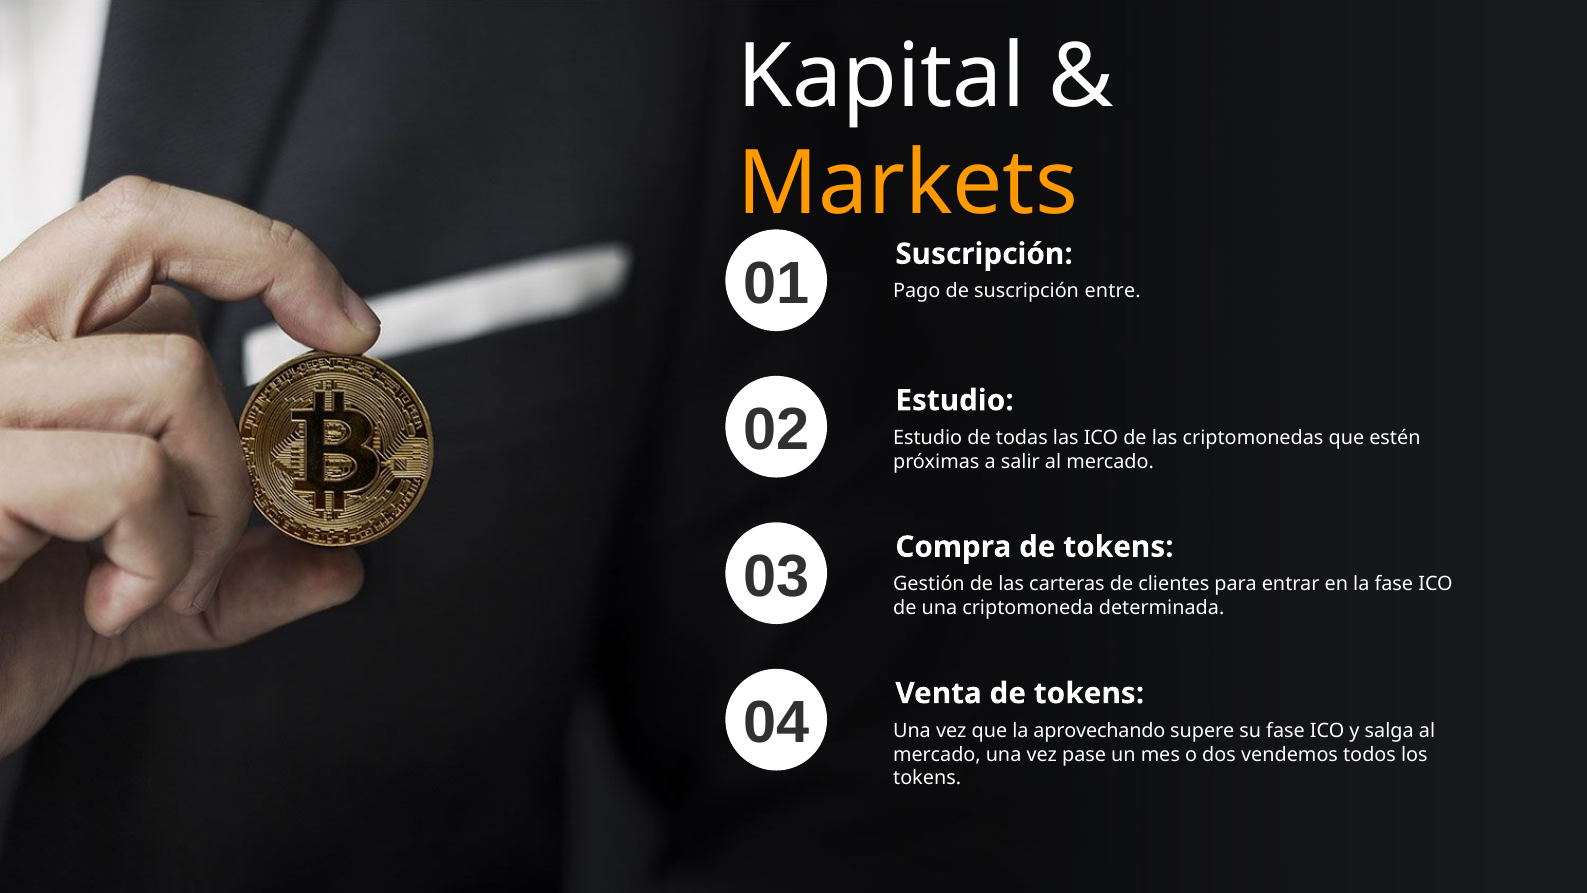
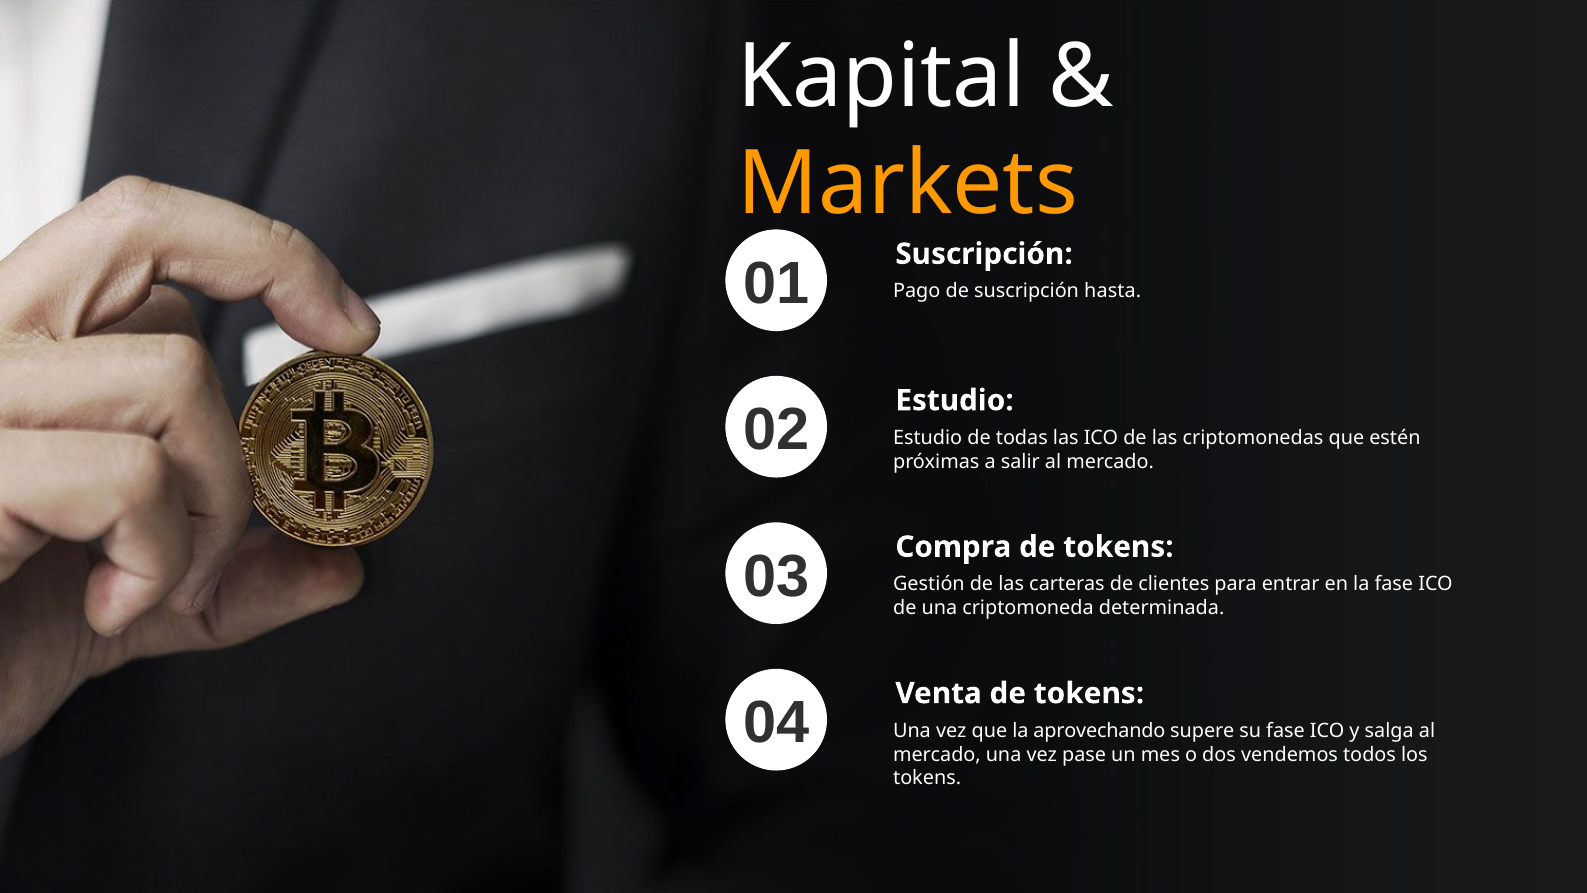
entre: entre -> hasta (1113, 291)
